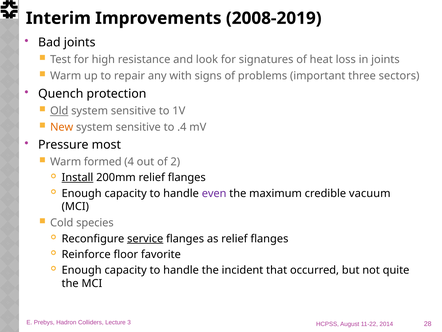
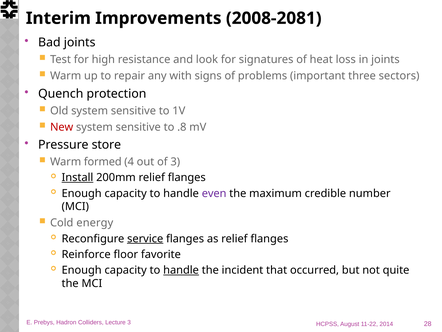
2008-2019: 2008-2019 -> 2008-2081 (274, 18)
Old underline: present -> none (59, 111)
New colour: orange -> red (62, 127)
.4: .4 -> .8 (182, 127)
most: most -> store (106, 145)
of 2: 2 -> 3 (175, 162)
vacuum: vacuum -> number (370, 193)
species: species -> energy (95, 223)
handle underline: none -> present (181, 270)
